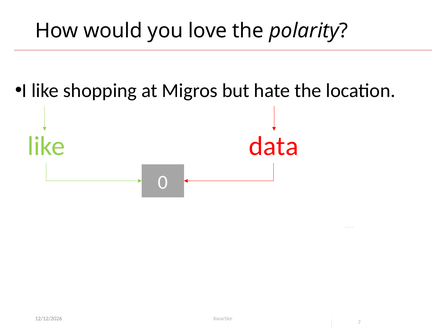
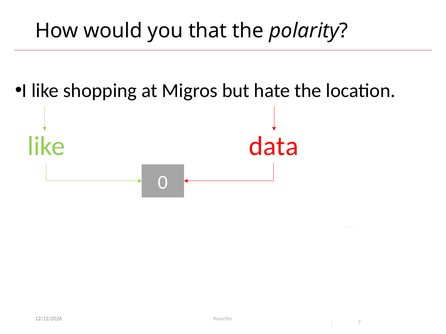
love: love -> that (208, 31)
